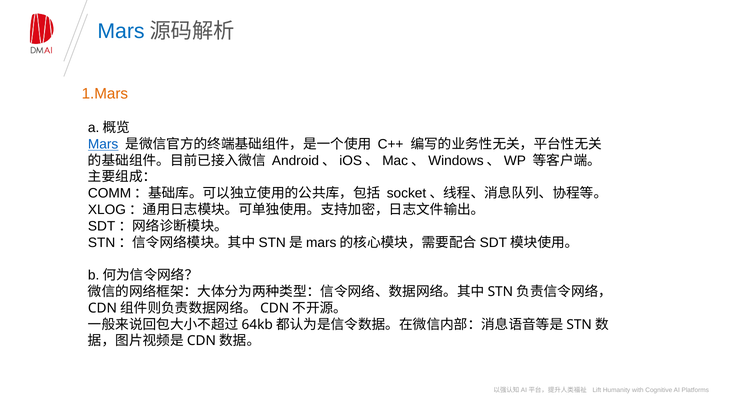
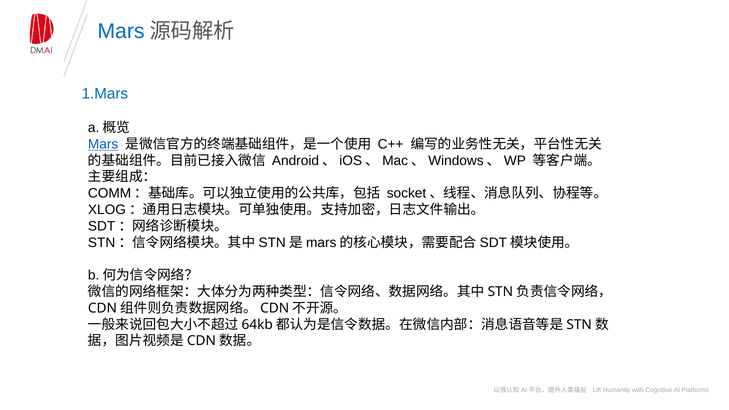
1.Mars colour: orange -> blue (105, 94)
